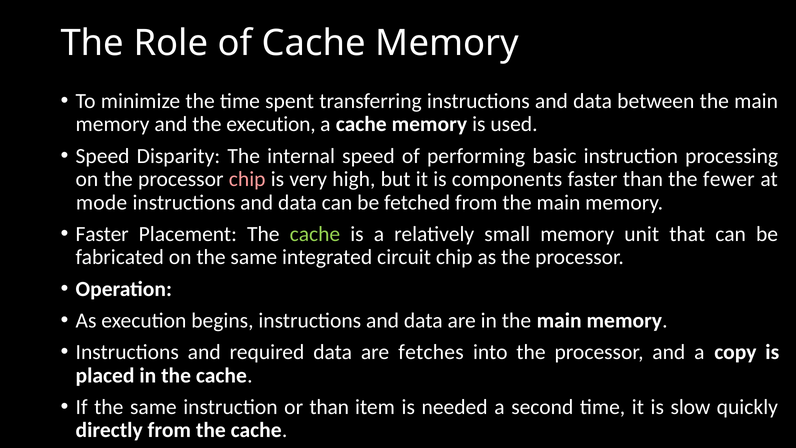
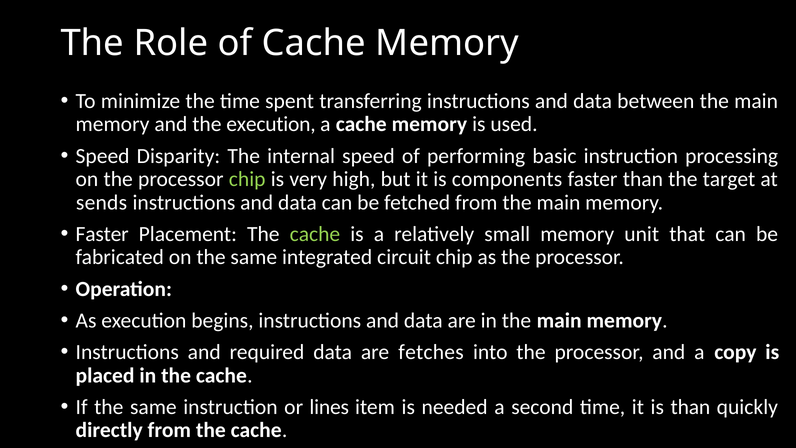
chip colour: pink -> light green (247, 179)
fewer: fewer -> target (729, 179)
mode: mode -> sends (102, 202)
or than: than -> lines (329, 407)
is slow: slow -> than (690, 407)
